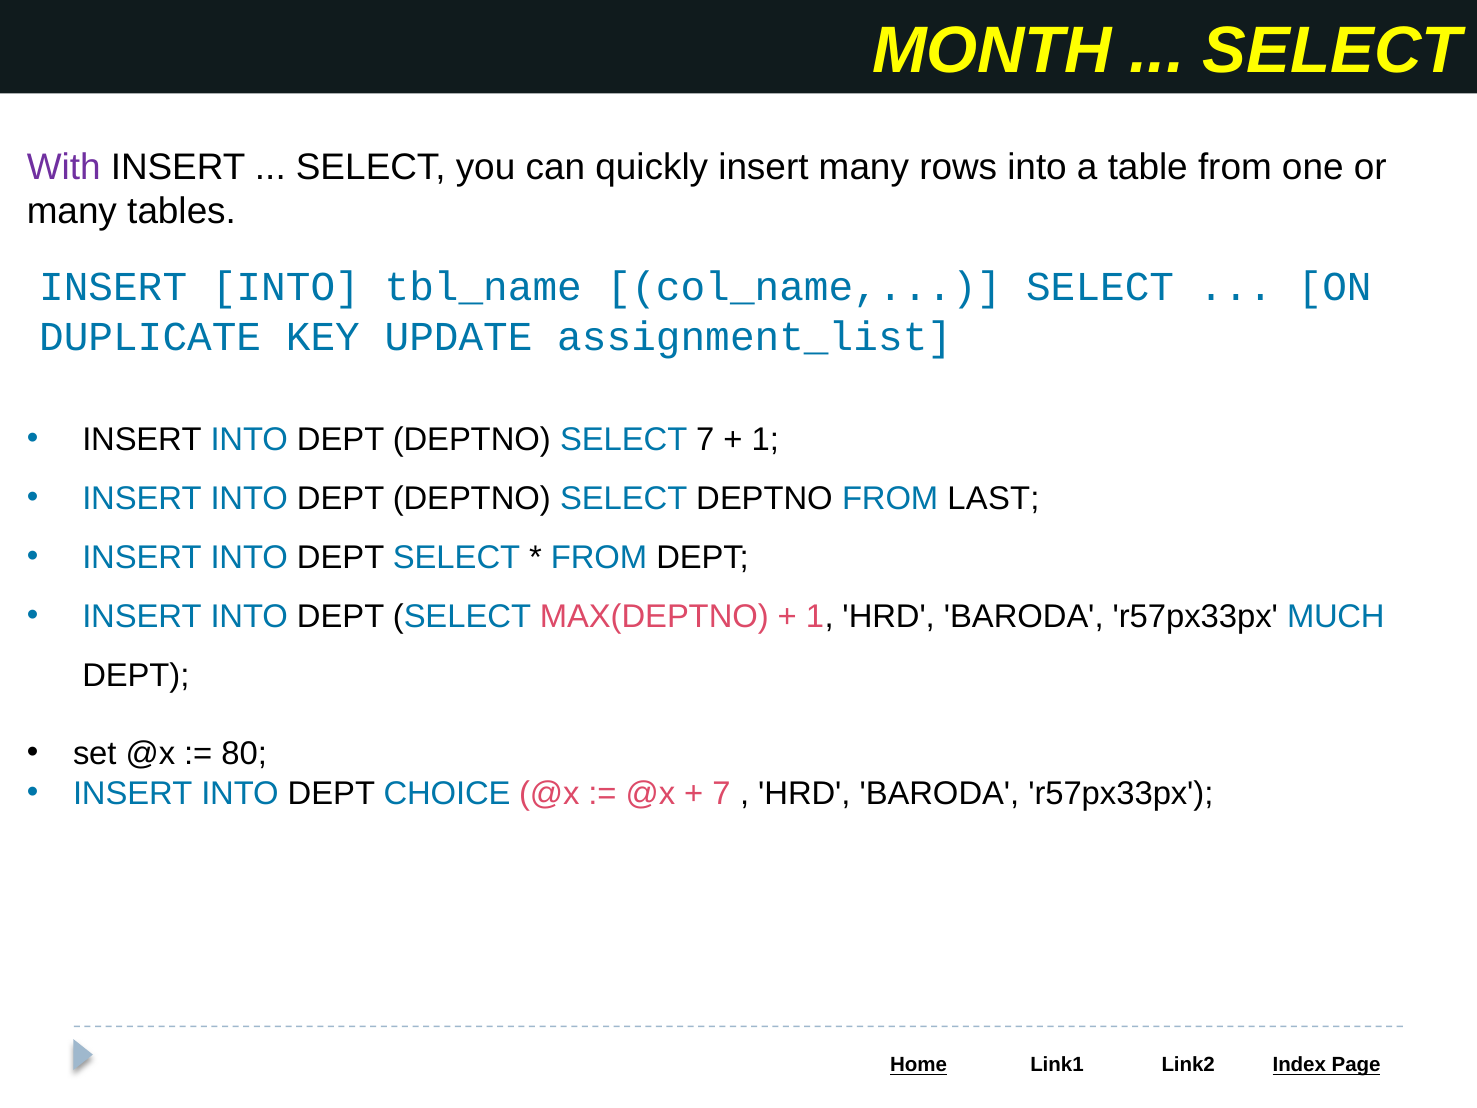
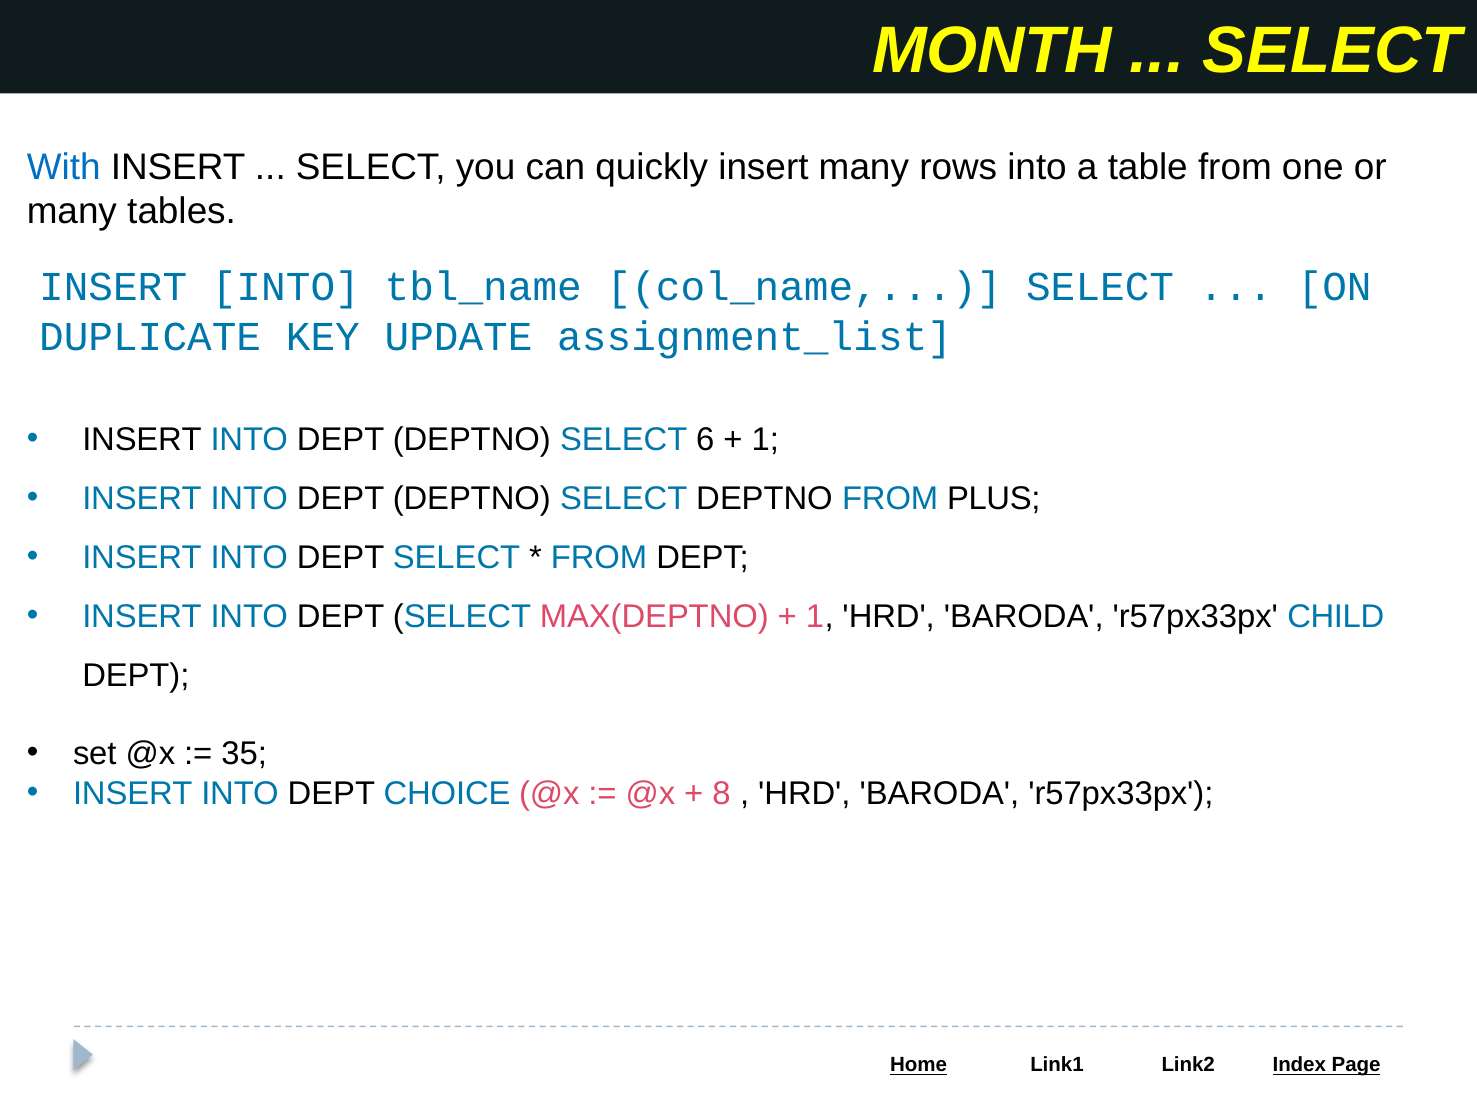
With colour: purple -> blue (64, 167)
SELECT 7: 7 -> 6 (705, 439)
LAST: LAST -> PLUS (994, 498)
MUCH: MUCH -> CHILD (1336, 616)
80: 80 -> 35 (244, 754)
7: 7 -> 8 (722, 793)
